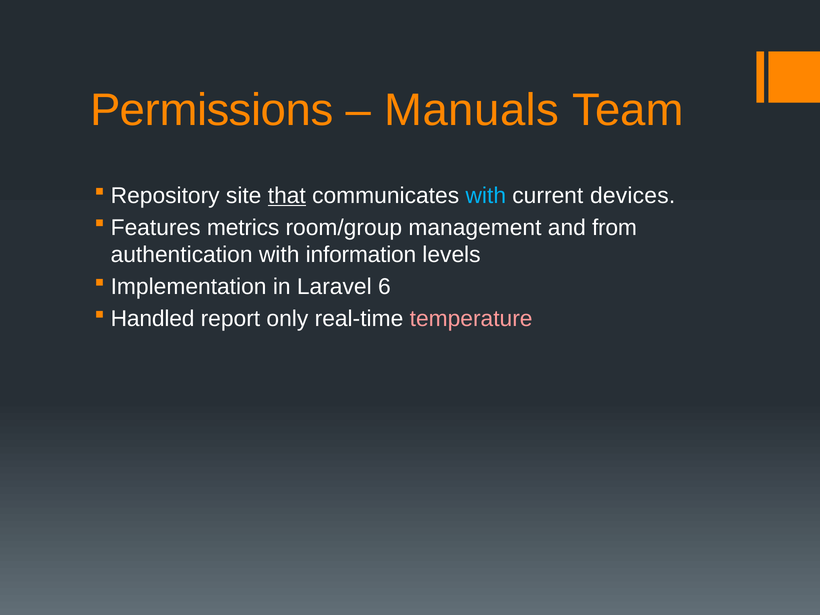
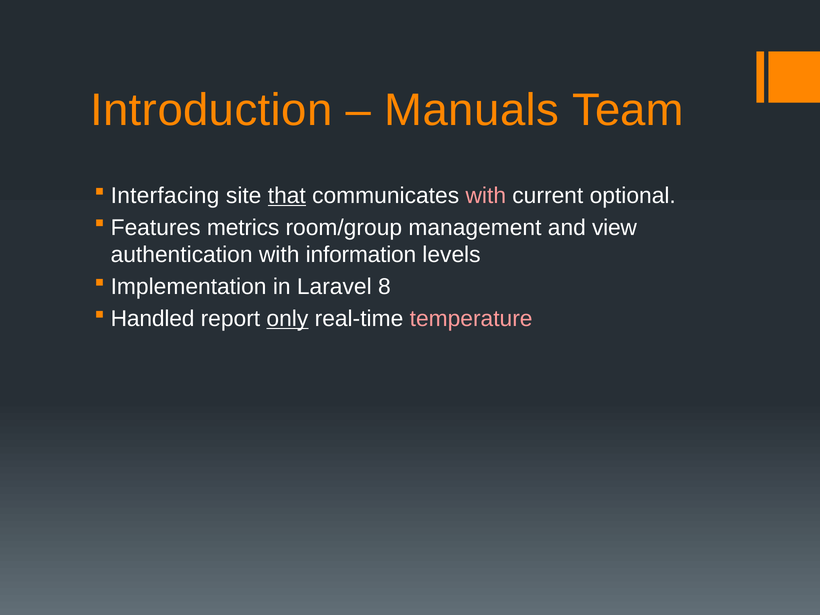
Permissions: Permissions -> Introduction (211, 110)
Repository: Repository -> Interfacing (165, 196)
with colour: light blue -> pink (486, 196)
devices: devices -> optional (633, 196)
from: from -> view (614, 228)
6: 6 -> 8 (384, 287)
only underline: none -> present (287, 319)
